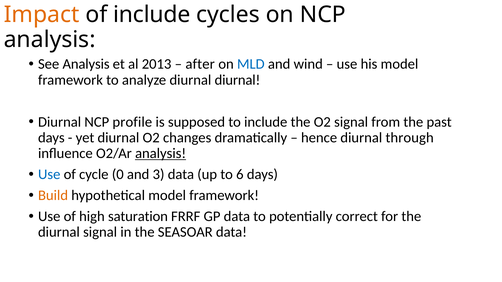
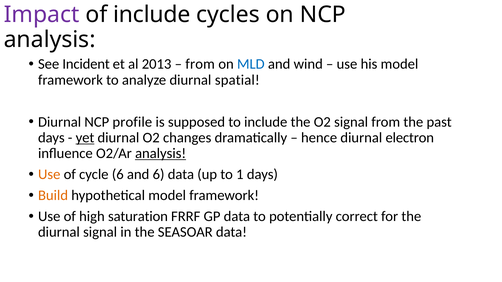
Impact colour: orange -> purple (42, 15)
See Analysis: Analysis -> Incident (86, 64)
after: after -> from (200, 64)
diurnal diurnal: diurnal -> spatial (237, 80)
yet underline: none -> present (85, 138)
through: through -> electron (410, 138)
Use colour: blue -> orange (49, 175)
cycle 0: 0 -> 6 (118, 175)
and 3: 3 -> 6 (159, 175)
6: 6 -> 1 (240, 175)
